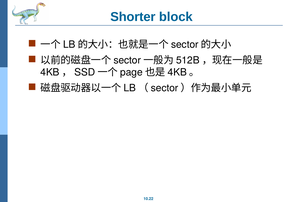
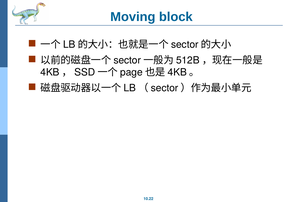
Shorter: Shorter -> Moving (133, 17)
